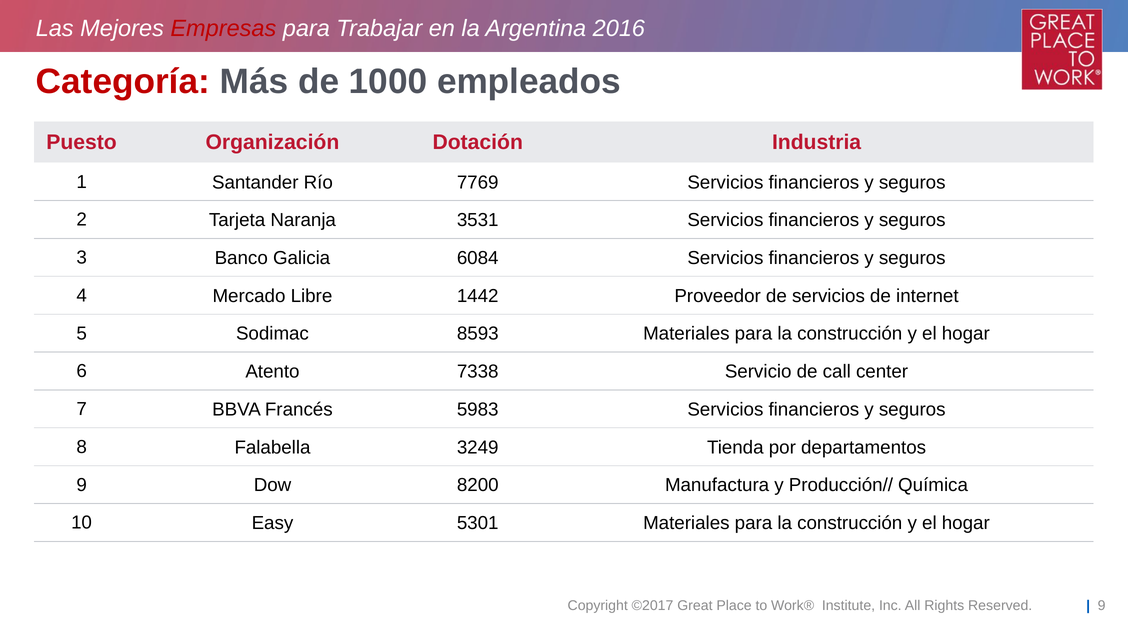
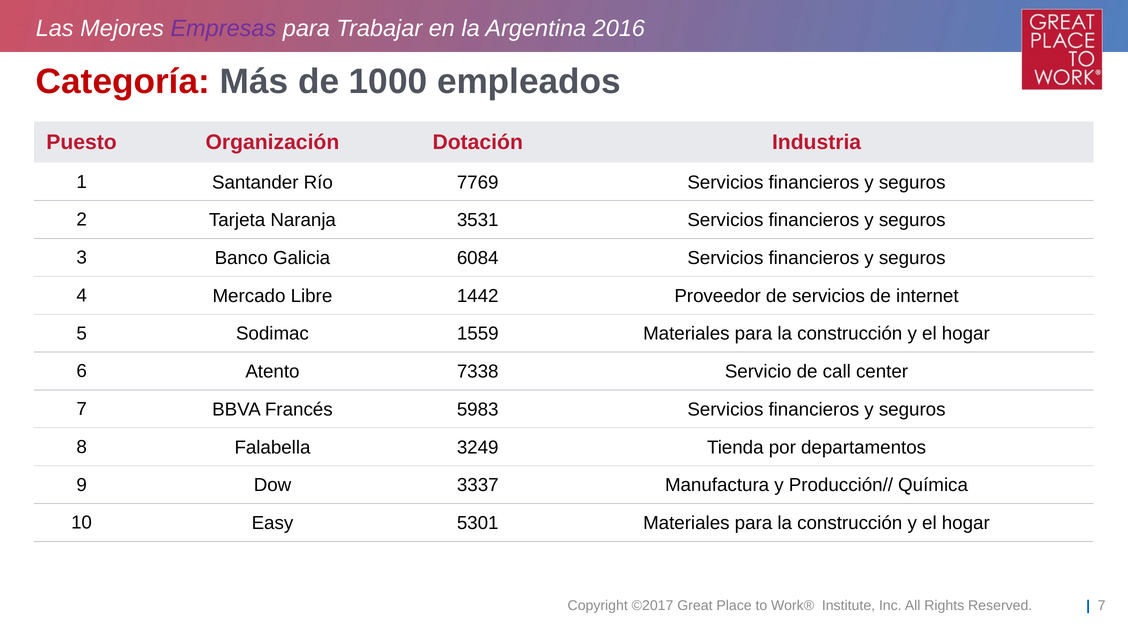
Empresas colour: red -> purple (223, 29)
8593: 8593 -> 1559 (478, 334)
8200: 8200 -> 3337 (478, 486)
9: 9 -> 7 (1102, 606)
